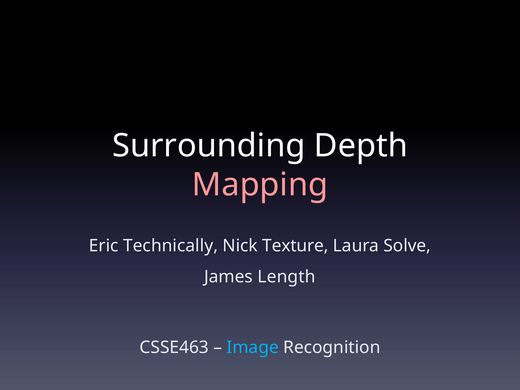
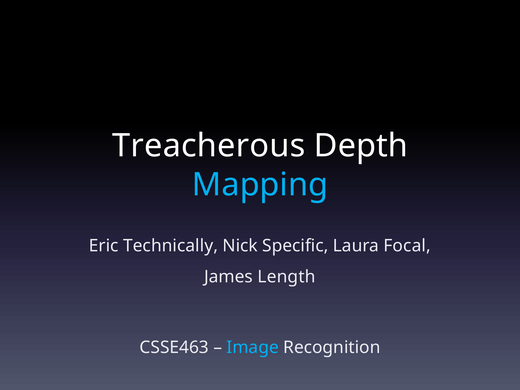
Surrounding: Surrounding -> Treacherous (209, 146)
Mapping colour: pink -> light blue (260, 185)
Texture: Texture -> Specific (295, 246)
Solve: Solve -> Focal (407, 246)
